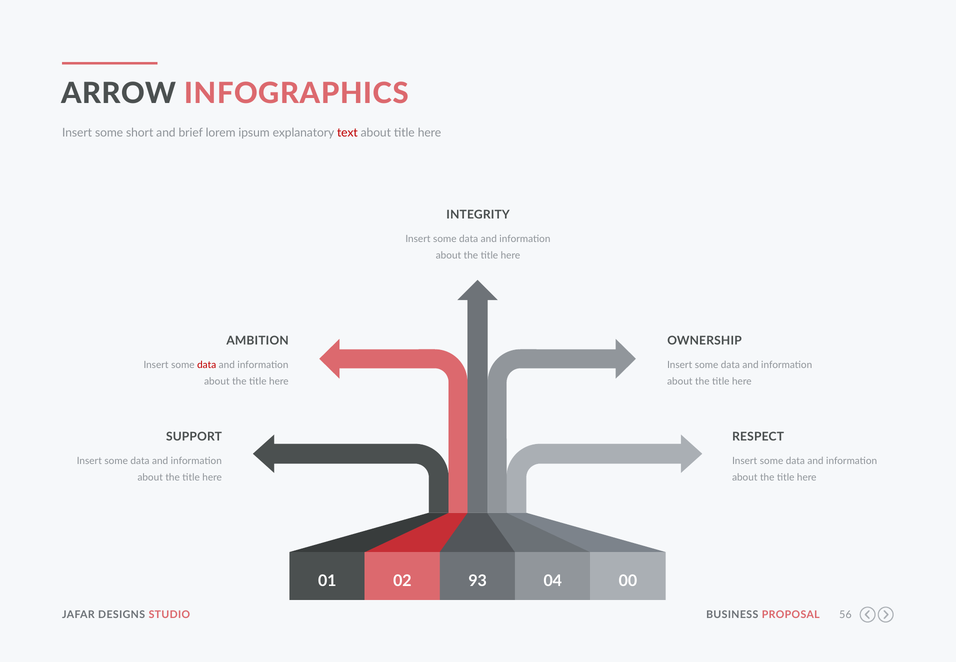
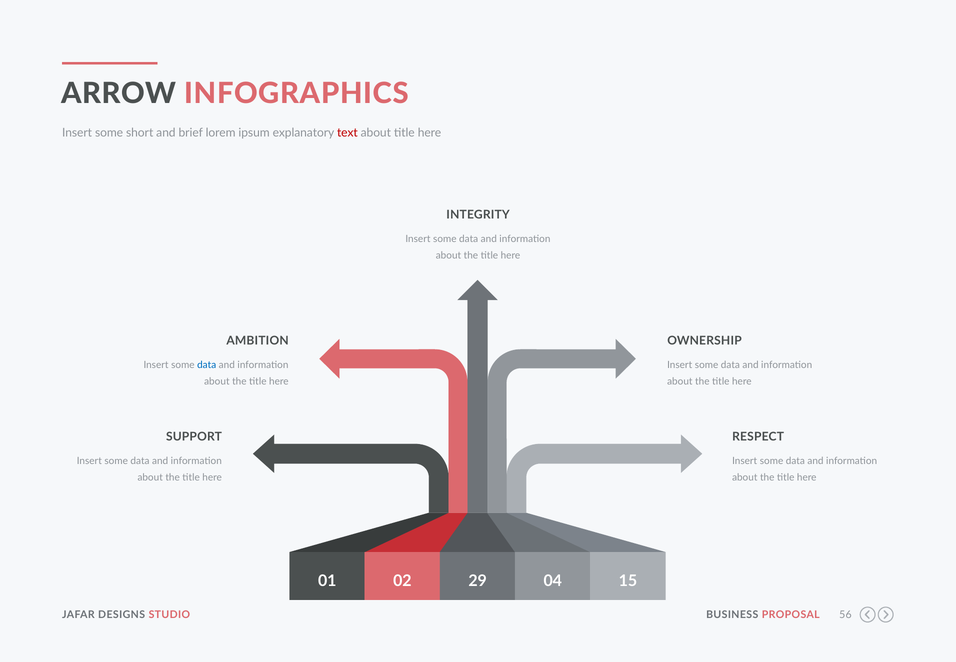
data colour: red -> blue (207, 365)
93: 93 -> 29 (478, 581)
00: 00 -> 15 (628, 581)
